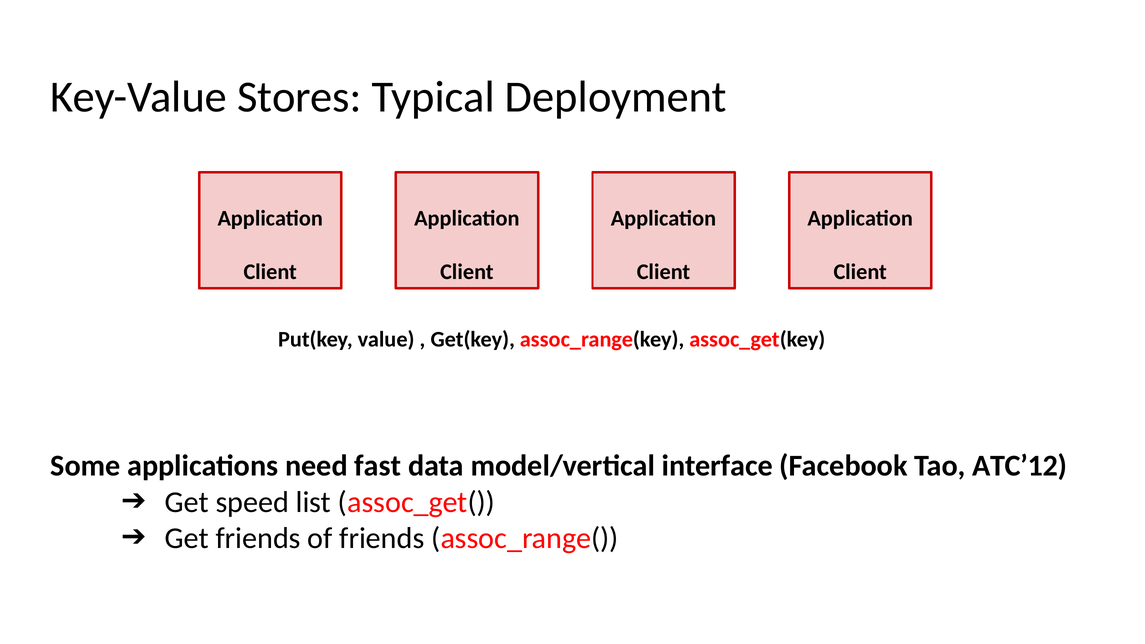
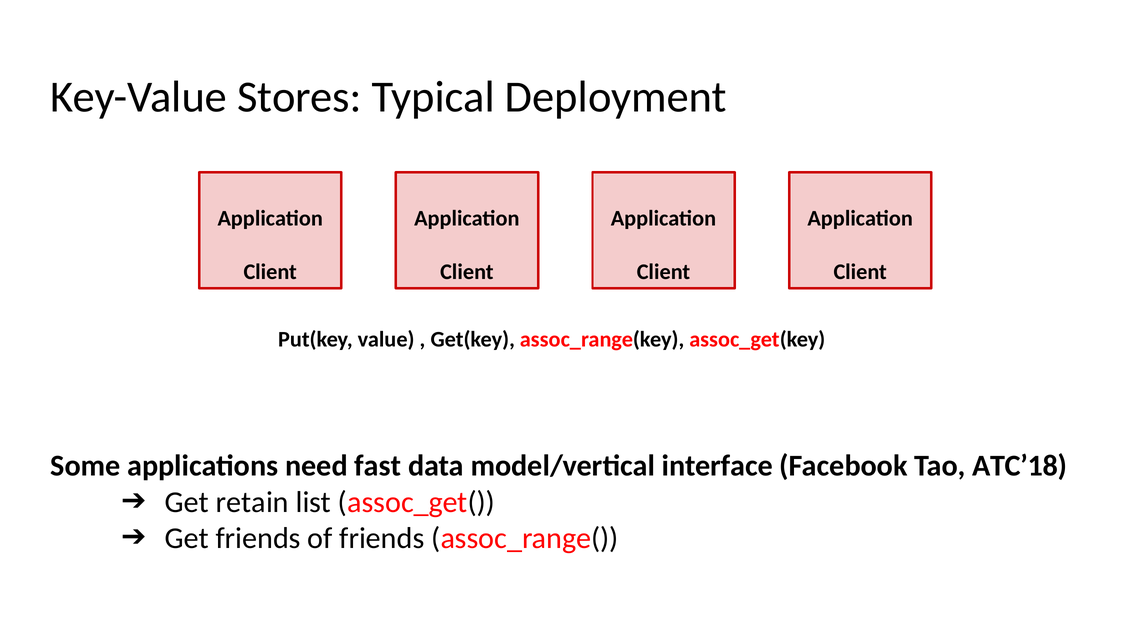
ATC’12: ATC’12 -> ATC’18 (1020, 466)
speed: speed -> retain (252, 502)
